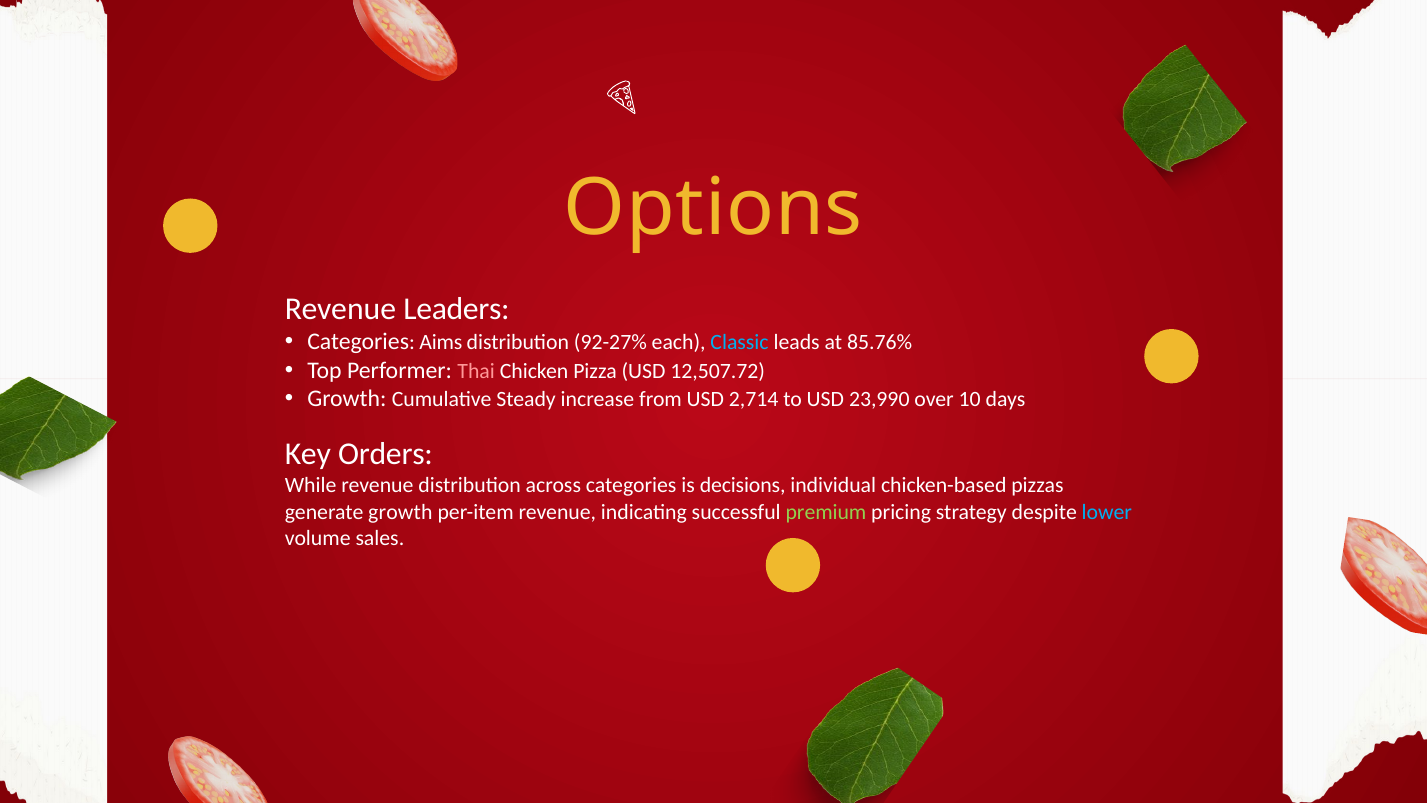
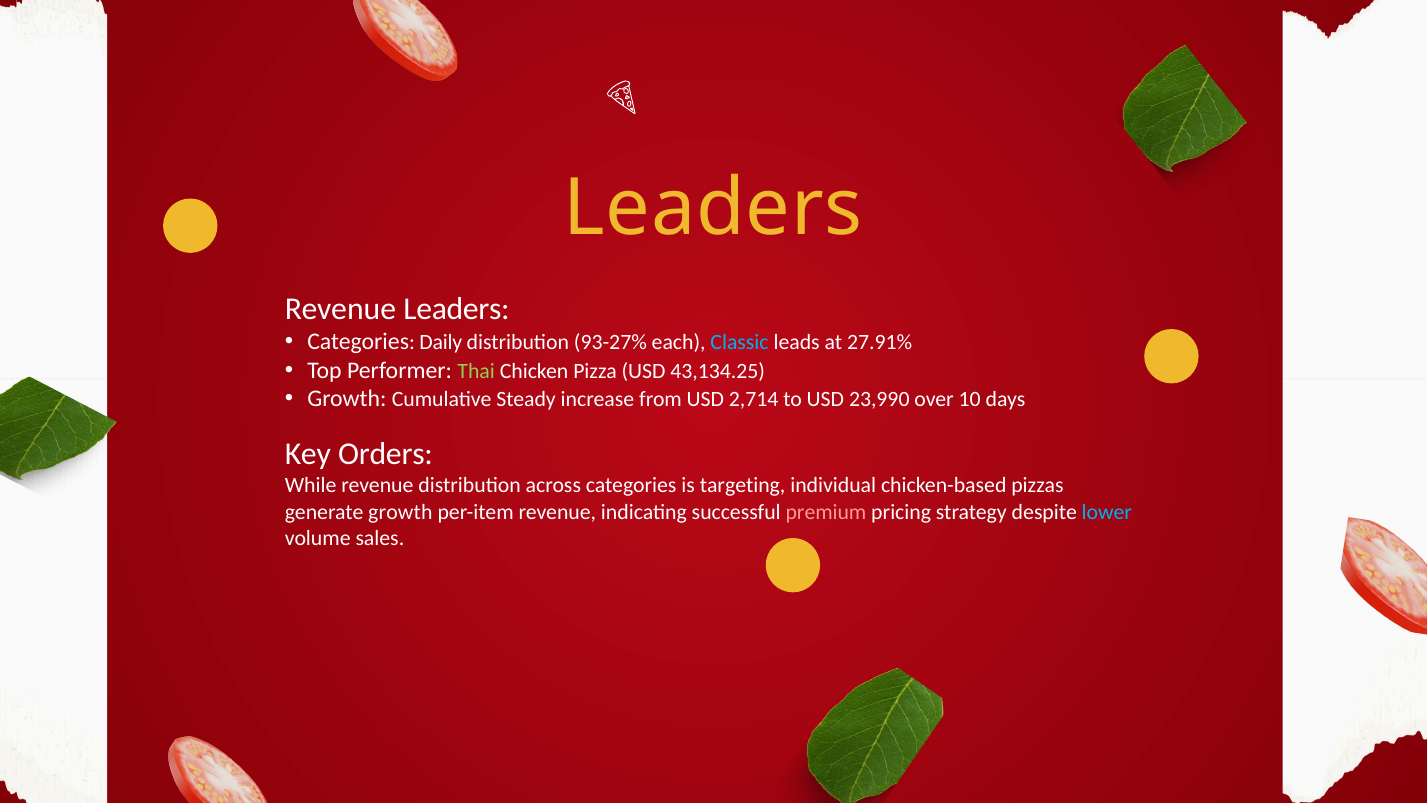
Options: Options -> Leaders (713, 208)
Aims: Aims -> Daily (441, 342)
92-27%: 92-27% -> 93-27% (610, 342)
85.76%: 85.76% -> 27.91% (880, 342)
Thai colour: pink -> light green (476, 371)
12,507.72: 12,507.72 -> 43,134.25 (718, 371)
decisions: decisions -> targeting (743, 486)
premium colour: light green -> pink (826, 512)
